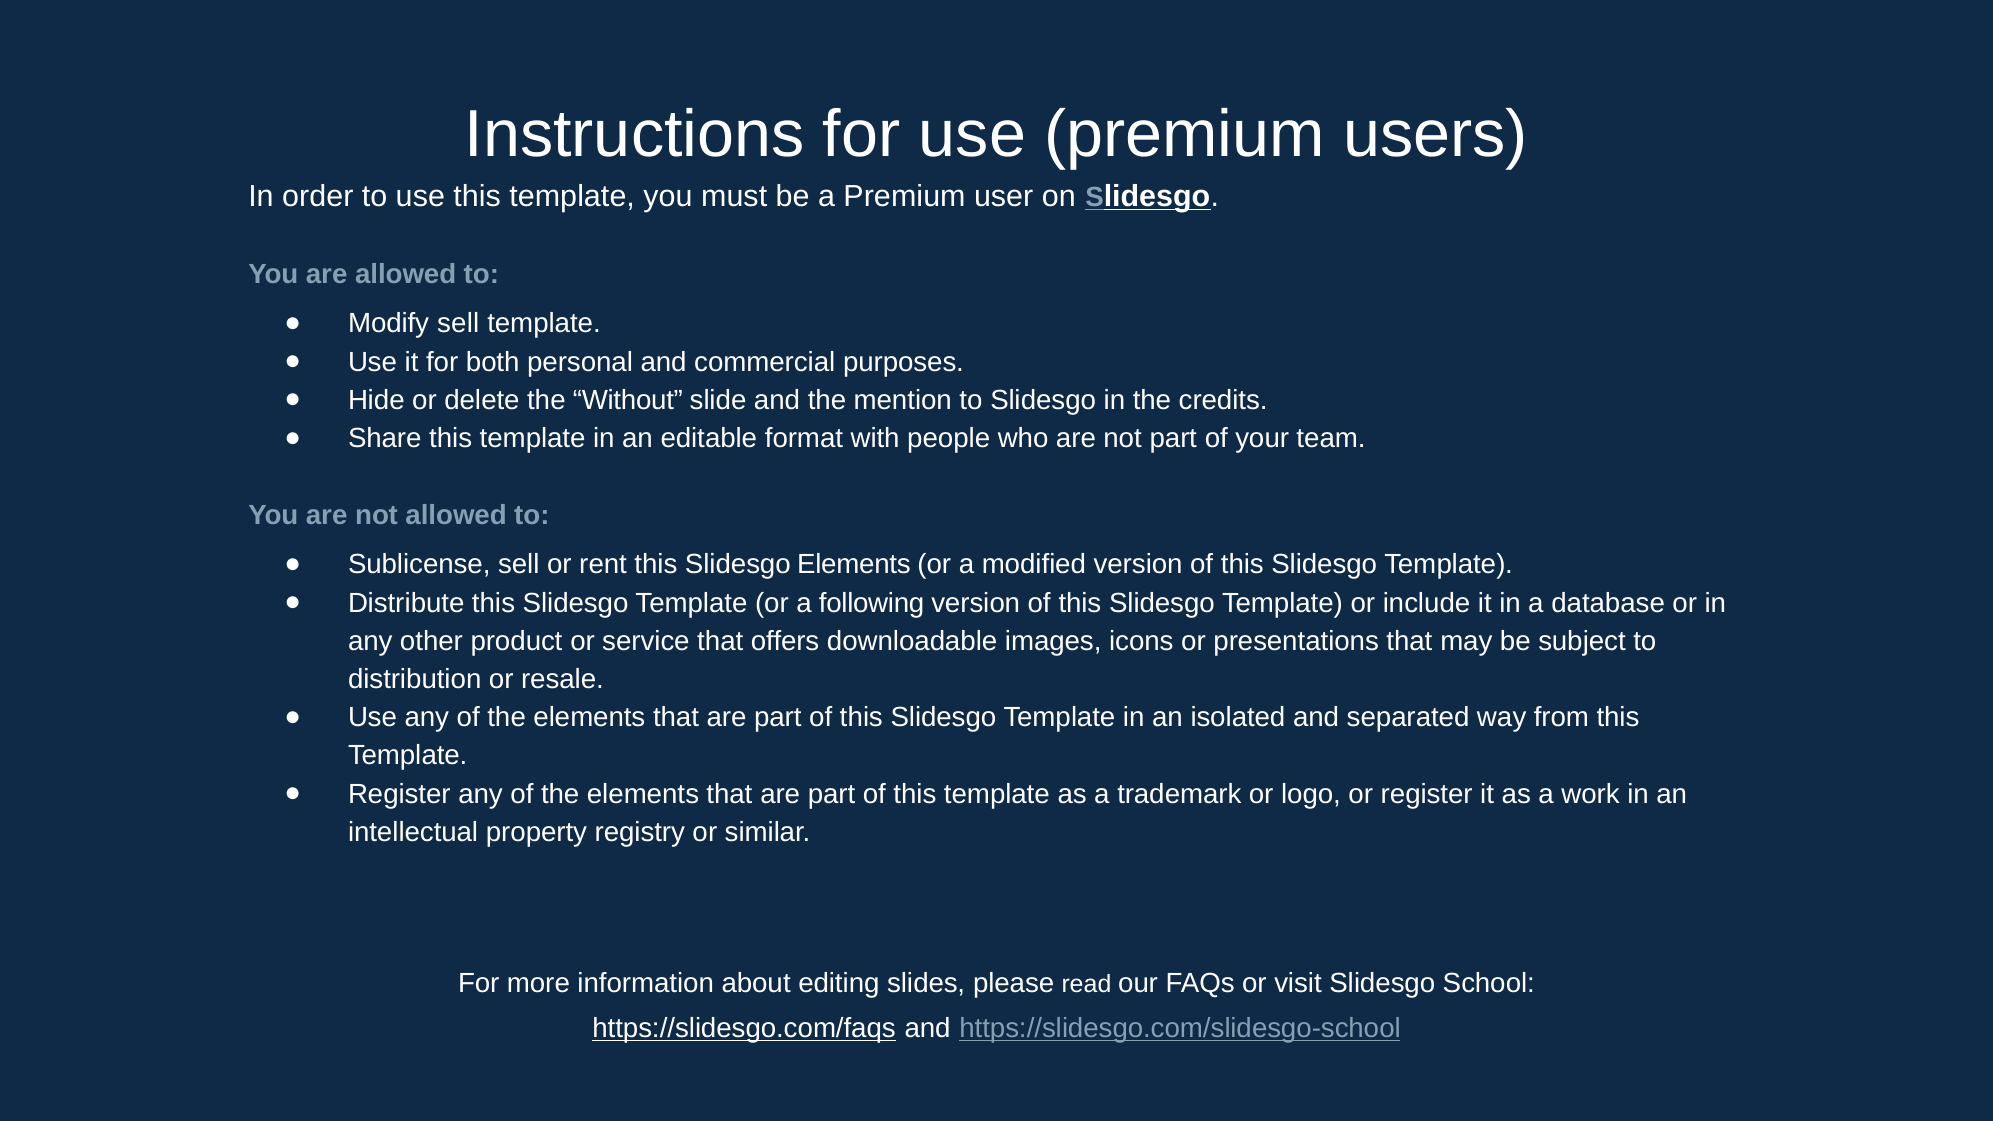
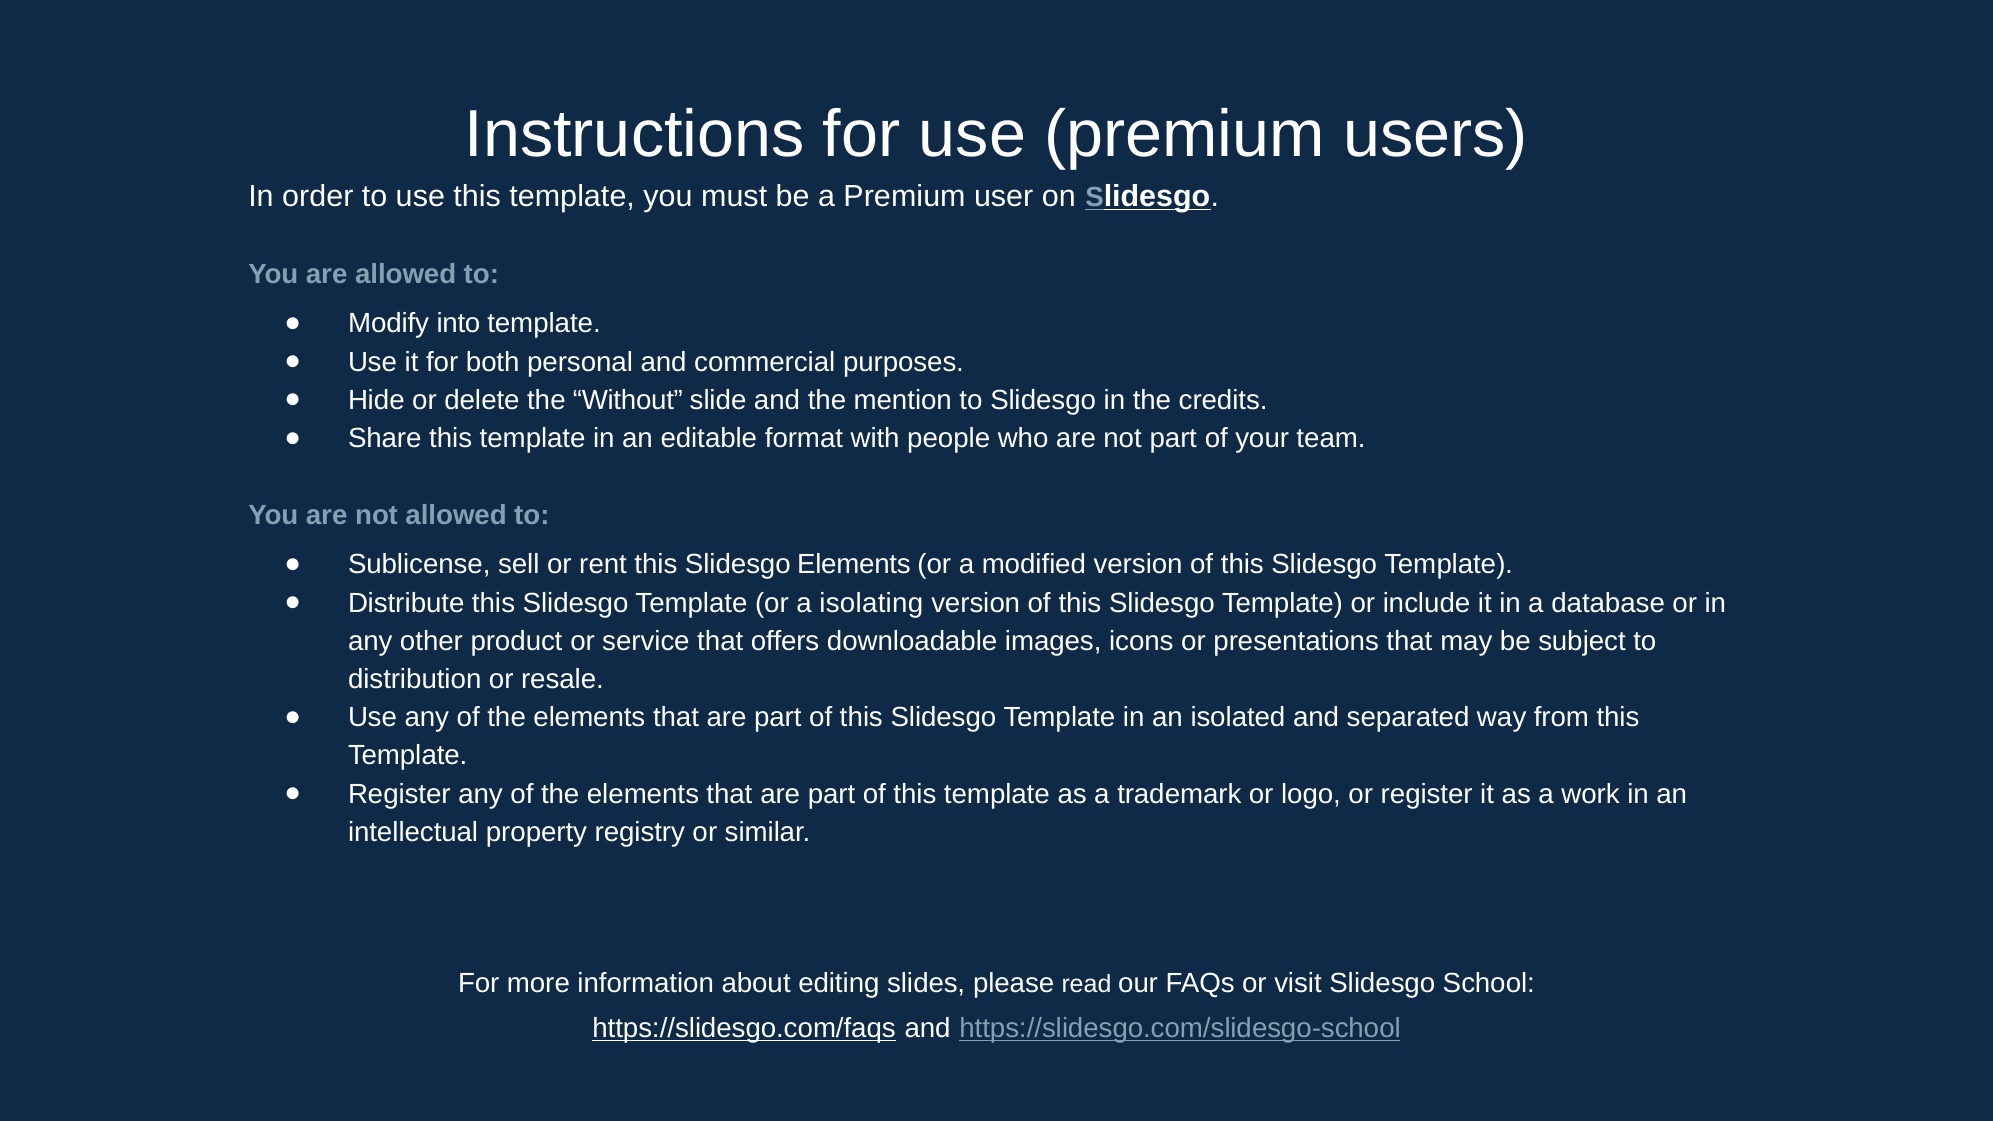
Modify sell: sell -> into (458, 324)
following: following -> isolating (871, 603)
